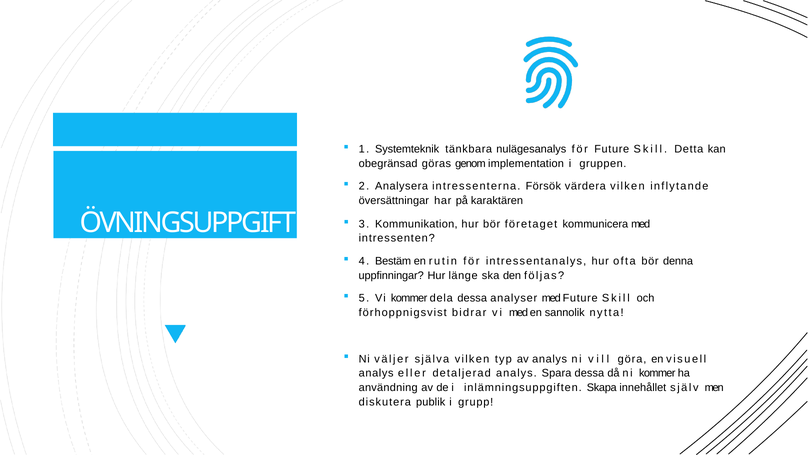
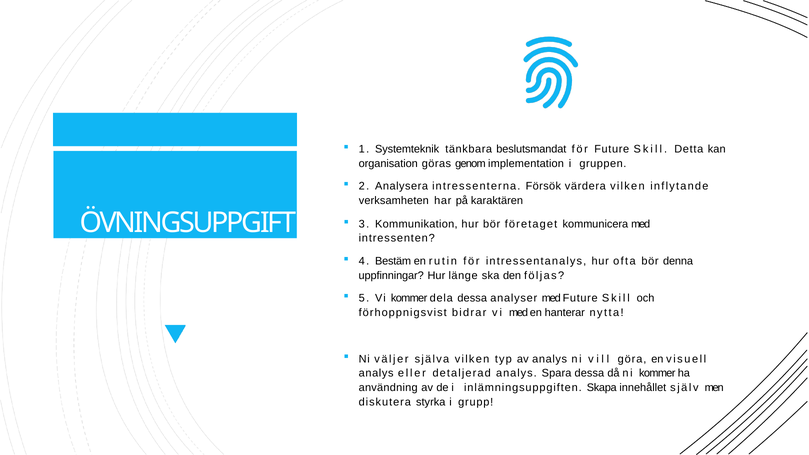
nulägesanalys: nulägesanalys -> beslutsmandat (531, 149)
obegränsad: obegränsad -> organisation (388, 164)
översättningar: översättningar -> verksamheten (394, 201)
sannolik: sannolik -> hanterar (565, 313)
publik: publik -> styrka (431, 402)
